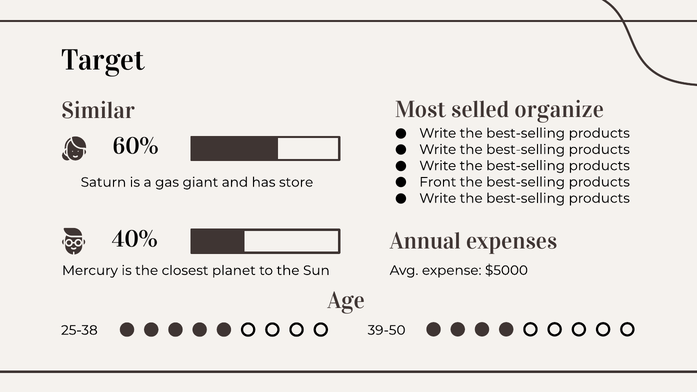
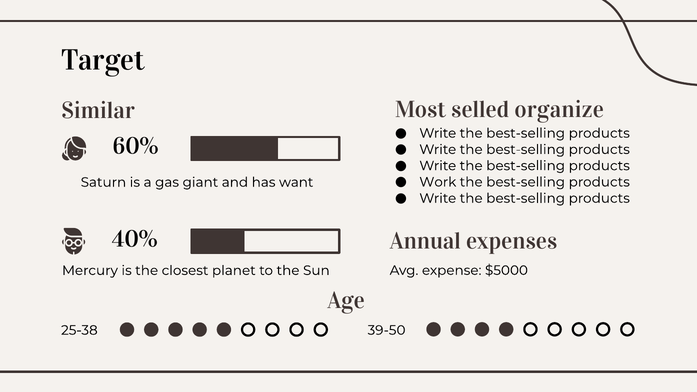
Front: Front -> Work (438, 182)
store: store -> want (296, 182)
